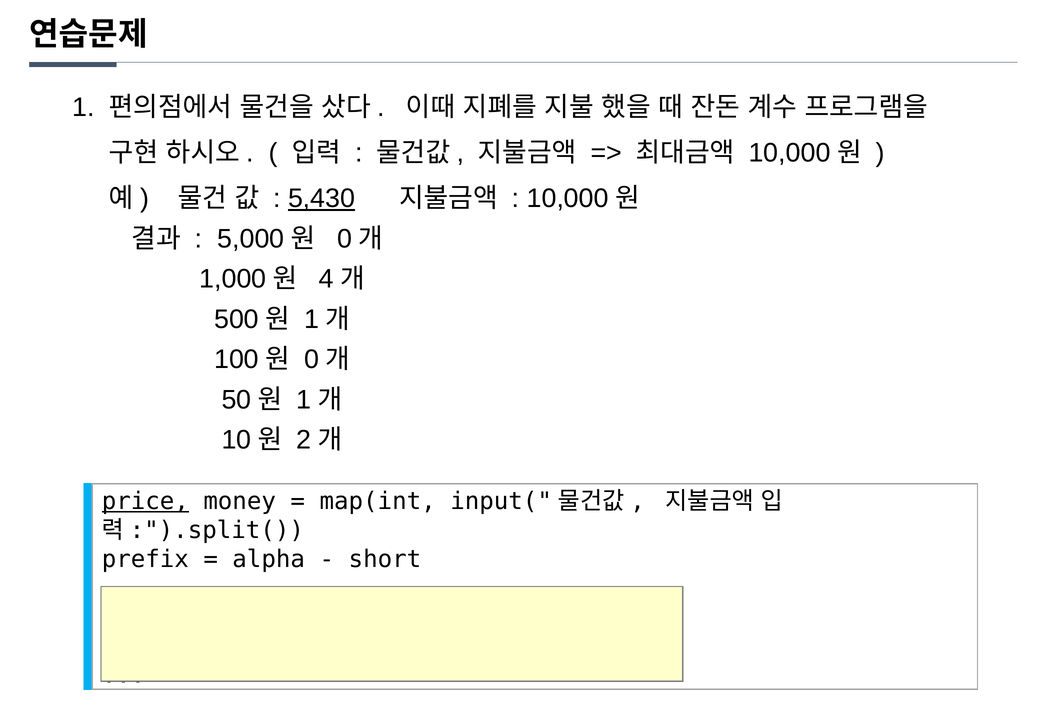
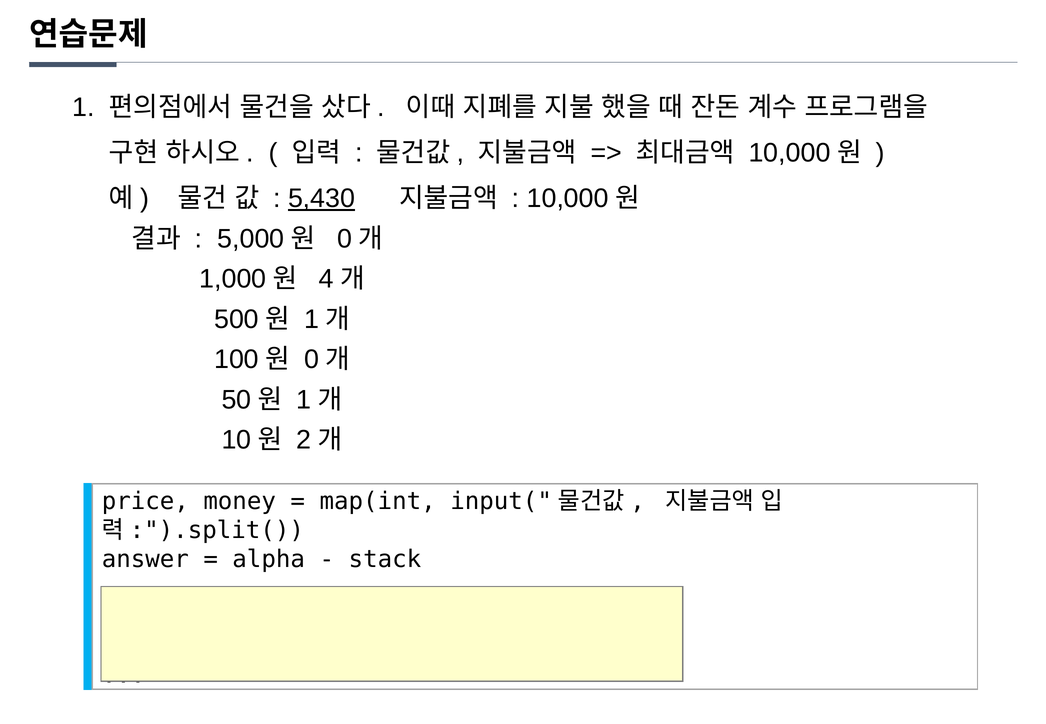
price underline: present -> none (145, 501)
prefix: prefix -> answer (145, 559)
short: short -> stack (385, 559)
